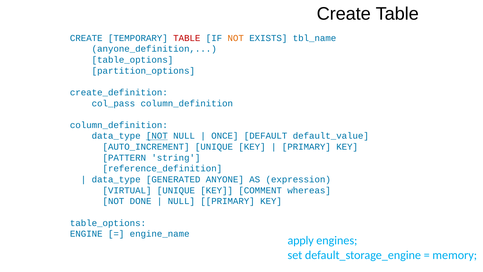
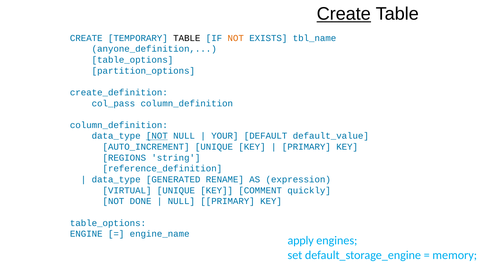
Create underline: none -> present (344, 14)
TABLE colour: red -> black (187, 38)
ONCE: ONCE -> YOUR (225, 136)
PATTERN: PATTERN -> REGIONS (124, 158)
ANYONE: ANYONE -> RENAME (225, 179)
whereas: whereas -> quickly (309, 190)
